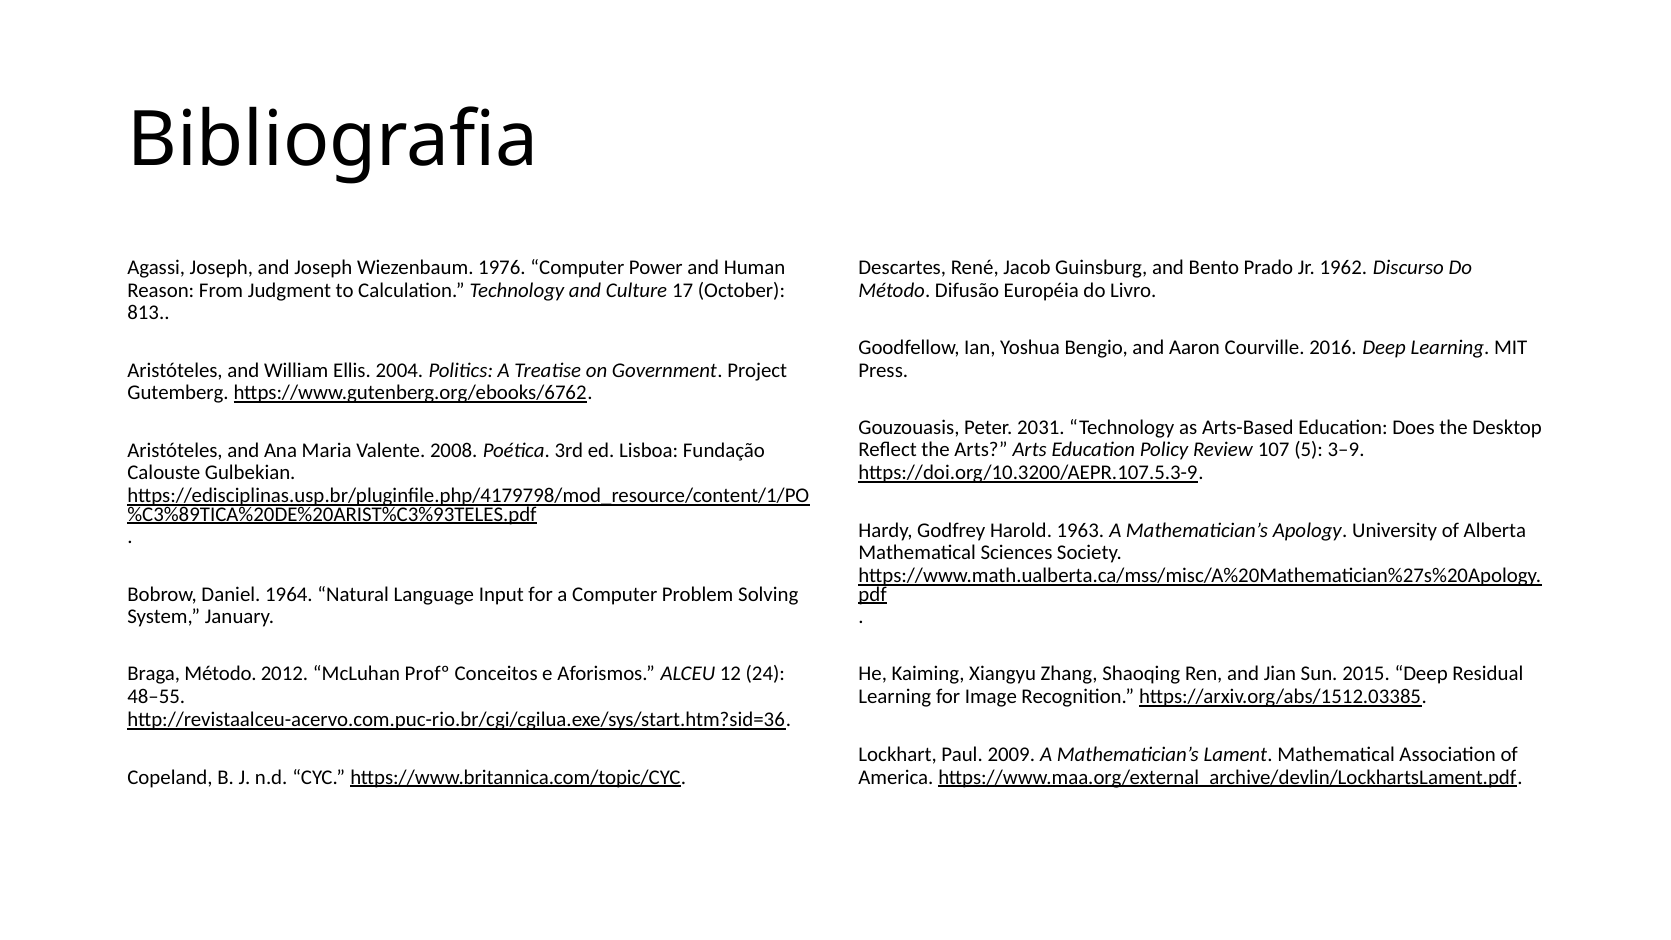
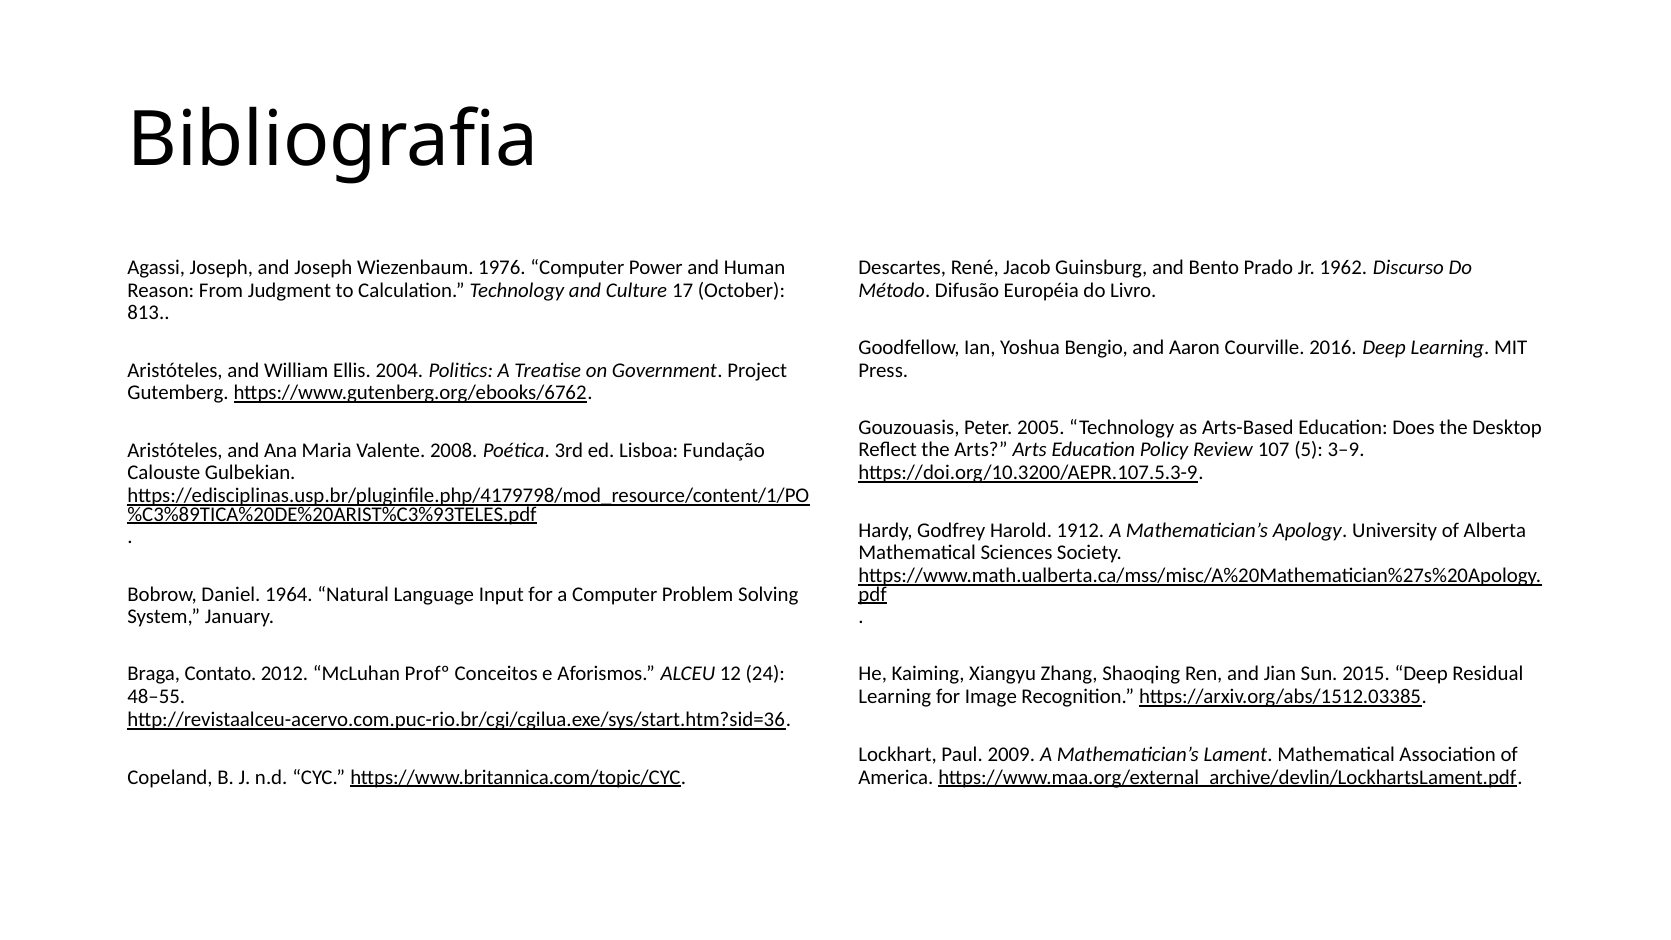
2031: 2031 -> 2005 (1041, 428)
1963: 1963 -> 1912 (1080, 530)
Braga Método: Método -> Contato (220, 674)
